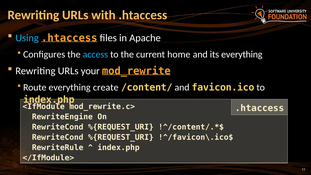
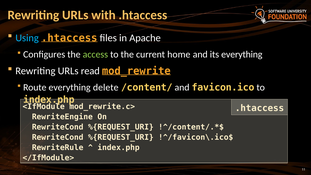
access colour: light blue -> light green (95, 54)
your: your -> read (90, 71)
create: create -> delete (106, 87)
